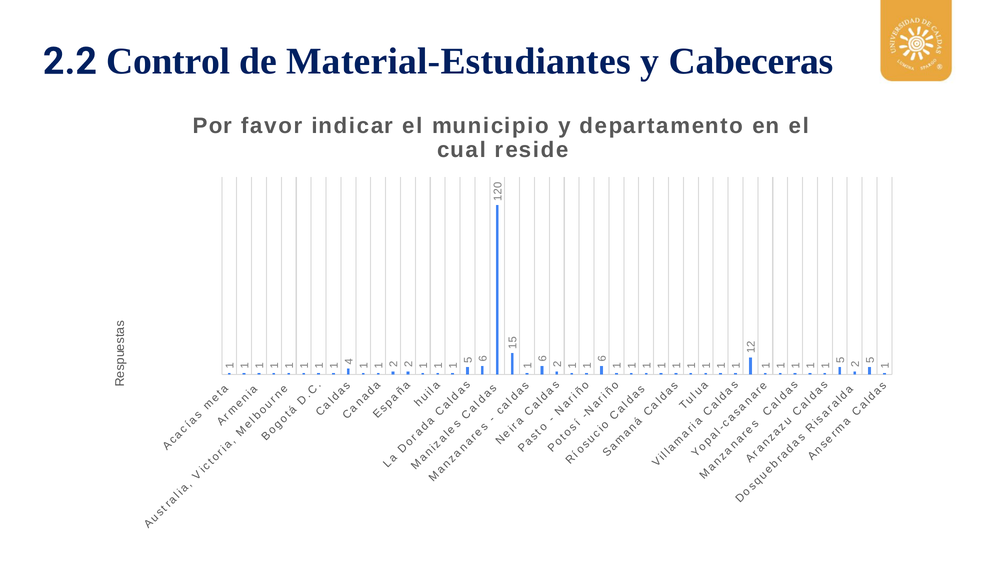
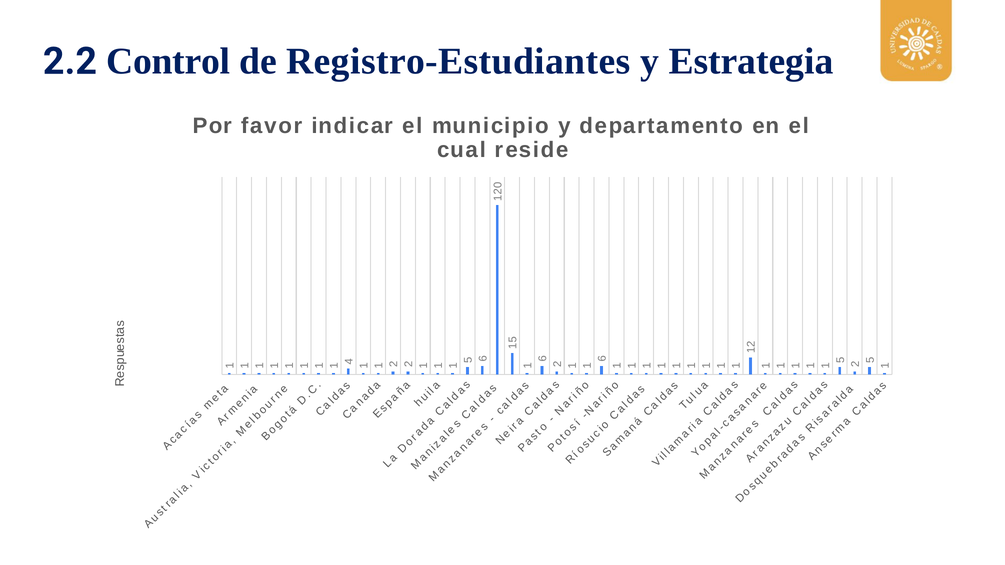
Material-Estudiantes: Material-Estudiantes -> Registro-Estudiantes (458, 61)
Cabeceras: Cabeceras -> Estrategia (751, 61)
